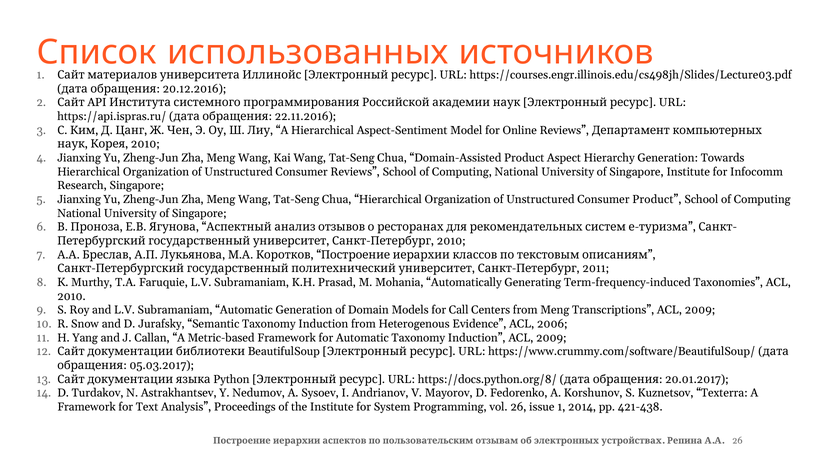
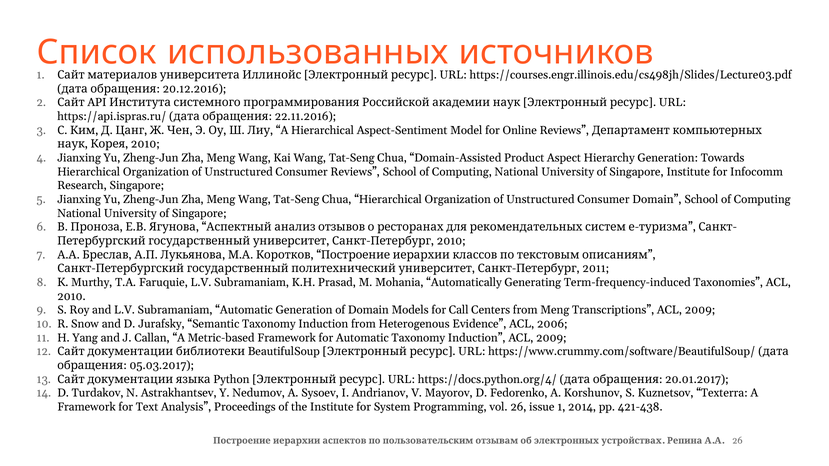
Consumer Product: Product -> Domain (657, 200)
https://docs.python.org/8/: https://docs.python.org/8/ -> https://docs.python.org/4/ (487, 379)
